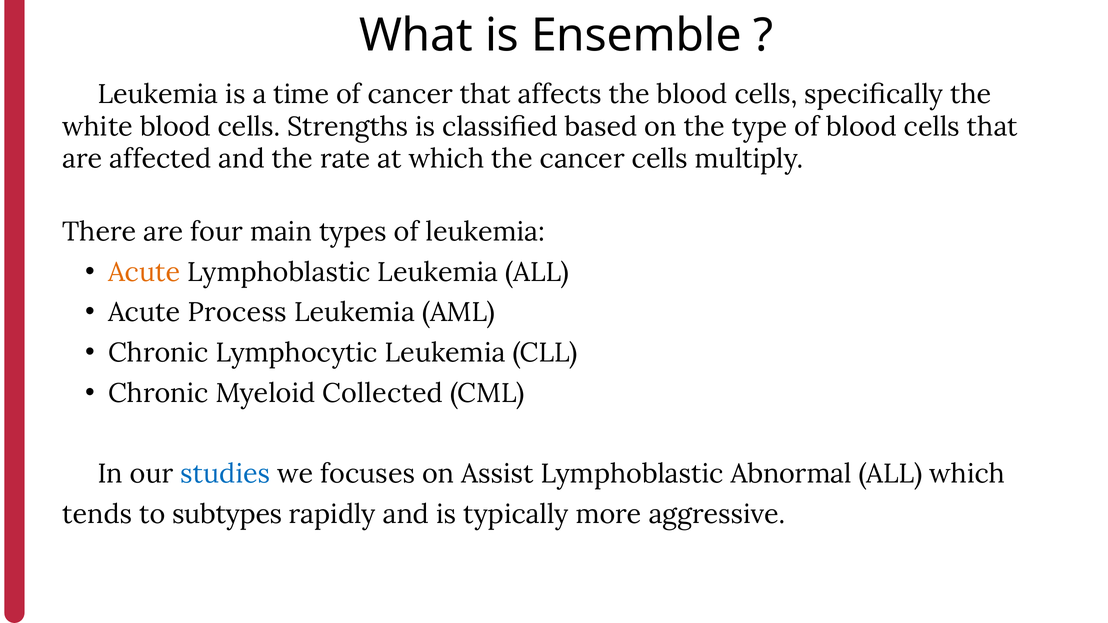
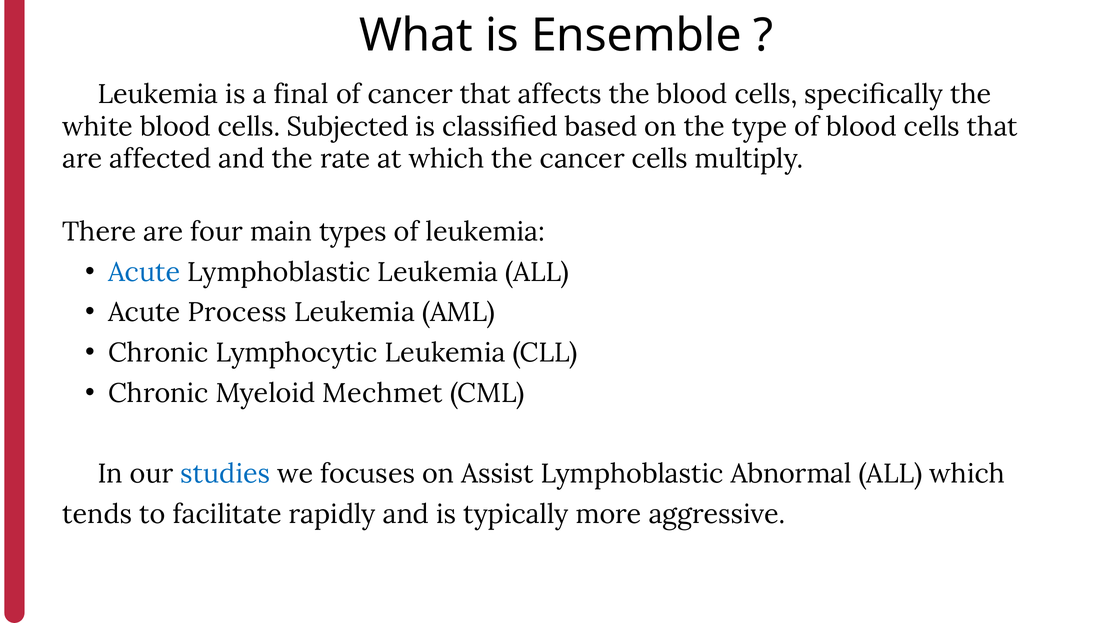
time: time -> final (301, 94)
Strengths: Strengths -> Subjected (348, 127)
Acute colour: orange -> blue (144, 272)
Collected: Collected -> Mechmet (383, 393)
subtypes: subtypes -> facilitate (227, 515)
